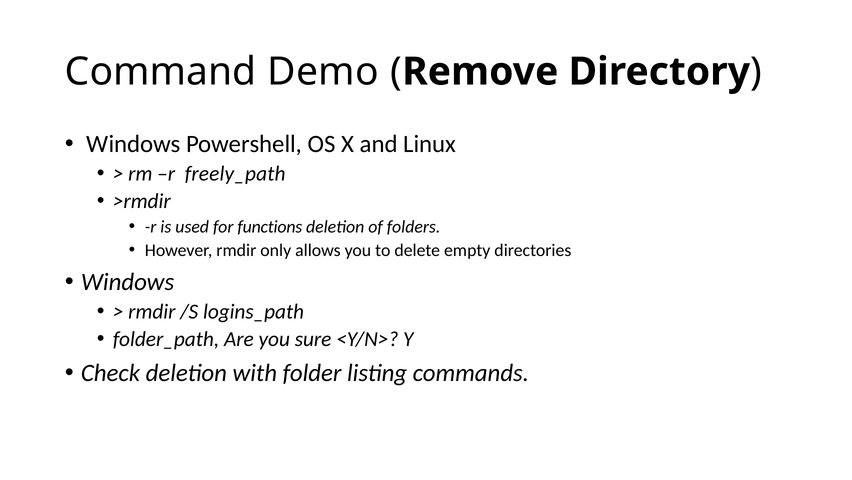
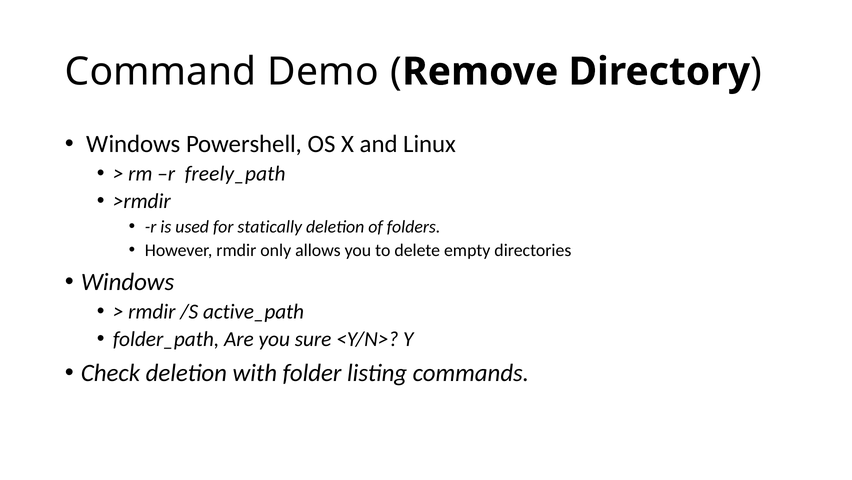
functions: functions -> statically (270, 226)
logins_path: logins_path -> active_path (254, 311)
